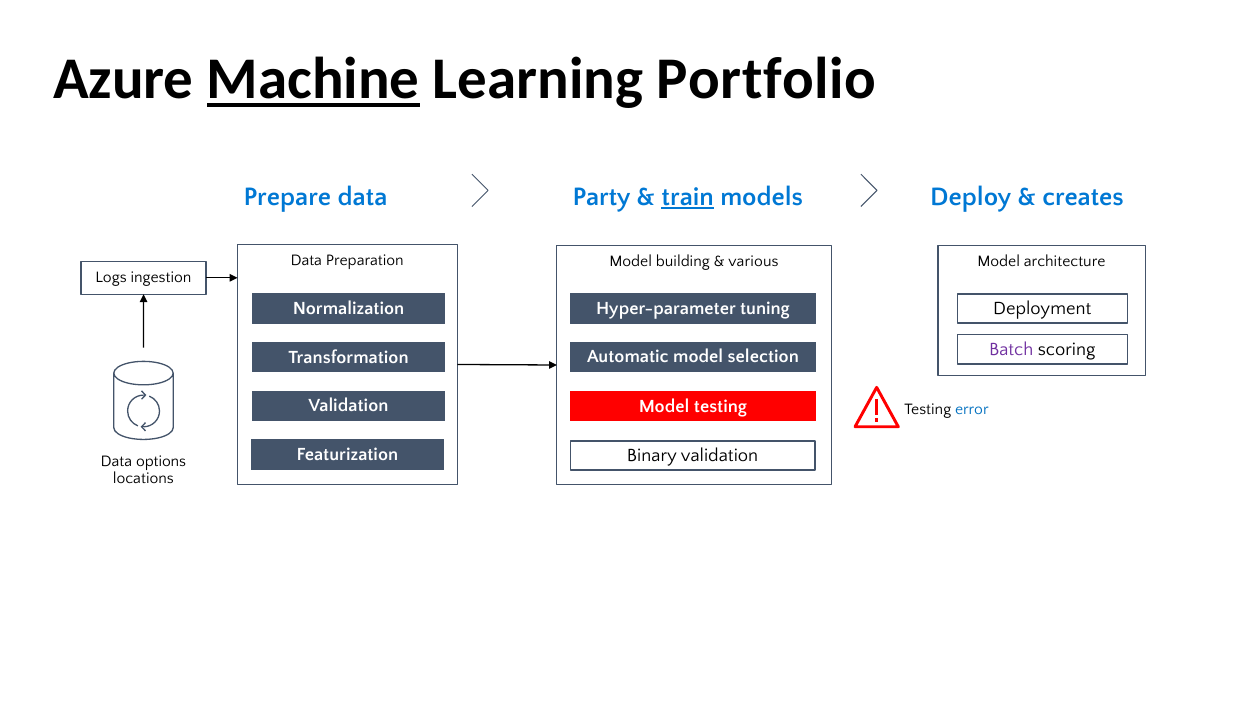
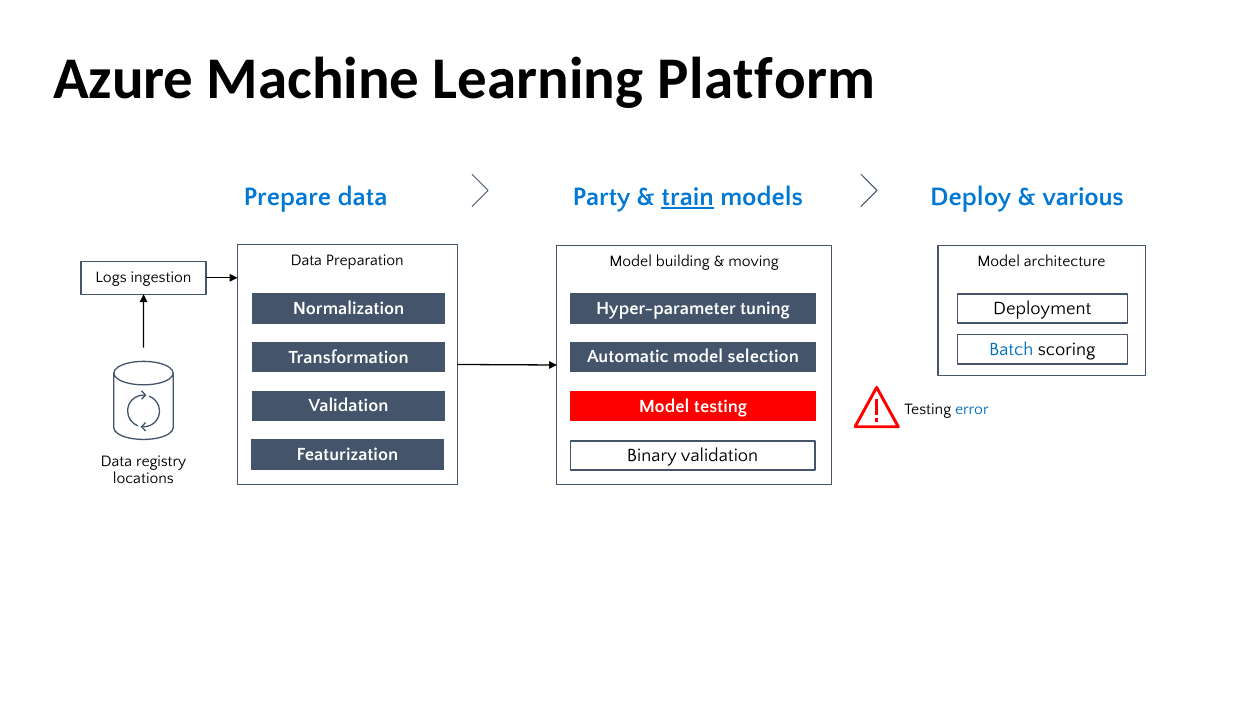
Machine underline: present -> none (313, 79)
Portfolio: Portfolio -> Platform (767, 79)
creates: creates -> various (1083, 197)
various: various -> moving (754, 261)
Batch colour: purple -> blue (1011, 349)
options: options -> registry (161, 461)
